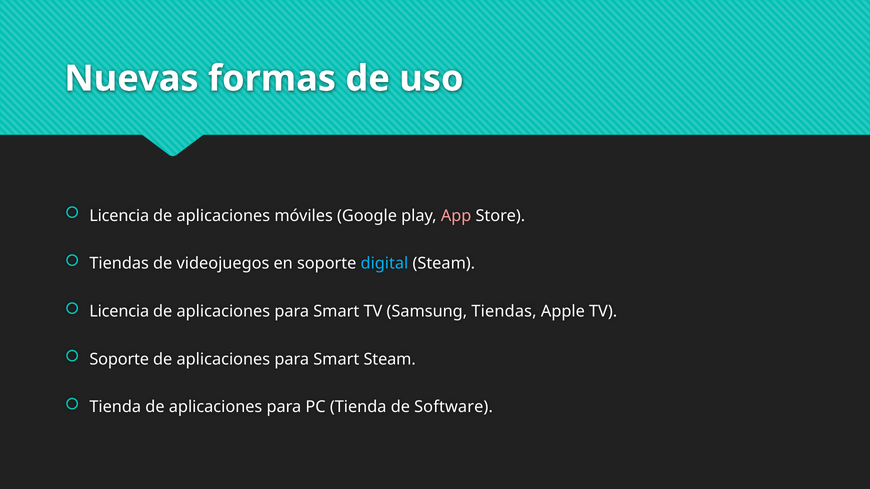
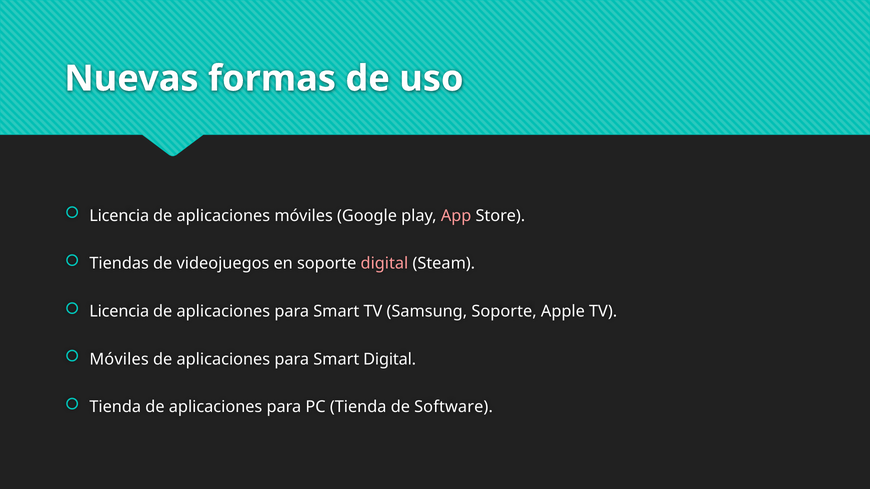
digital colour: light blue -> pink (384, 264)
Samsung Tiendas: Tiendas -> Soporte (504, 312)
Soporte: Soporte -> Móviles (119, 359)
Smart Steam: Steam -> Digital (390, 359)
